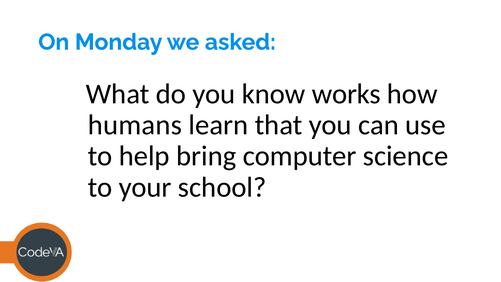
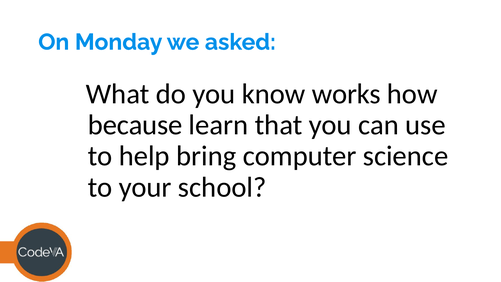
humans: humans -> because (135, 125)
